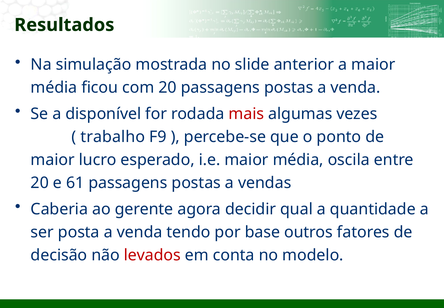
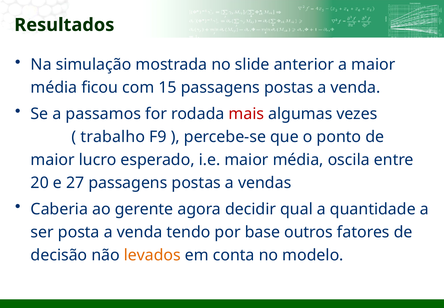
com 20: 20 -> 15 (168, 88)
disponível: disponível -> passamos (103, 114)
61: 61 -> 27 (75, 183)
levados colour: red -> orange (152, 255)
